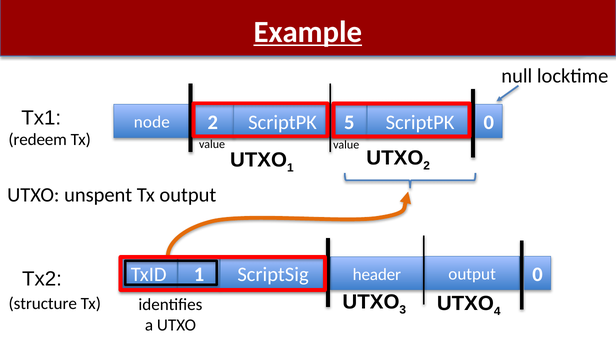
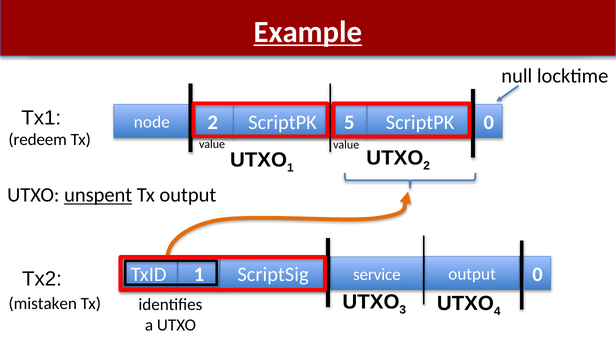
unspent underline: none -> present (98, 195)
header: header -> service (377, 275)
structure: structure -> mistaken (43, 304)
